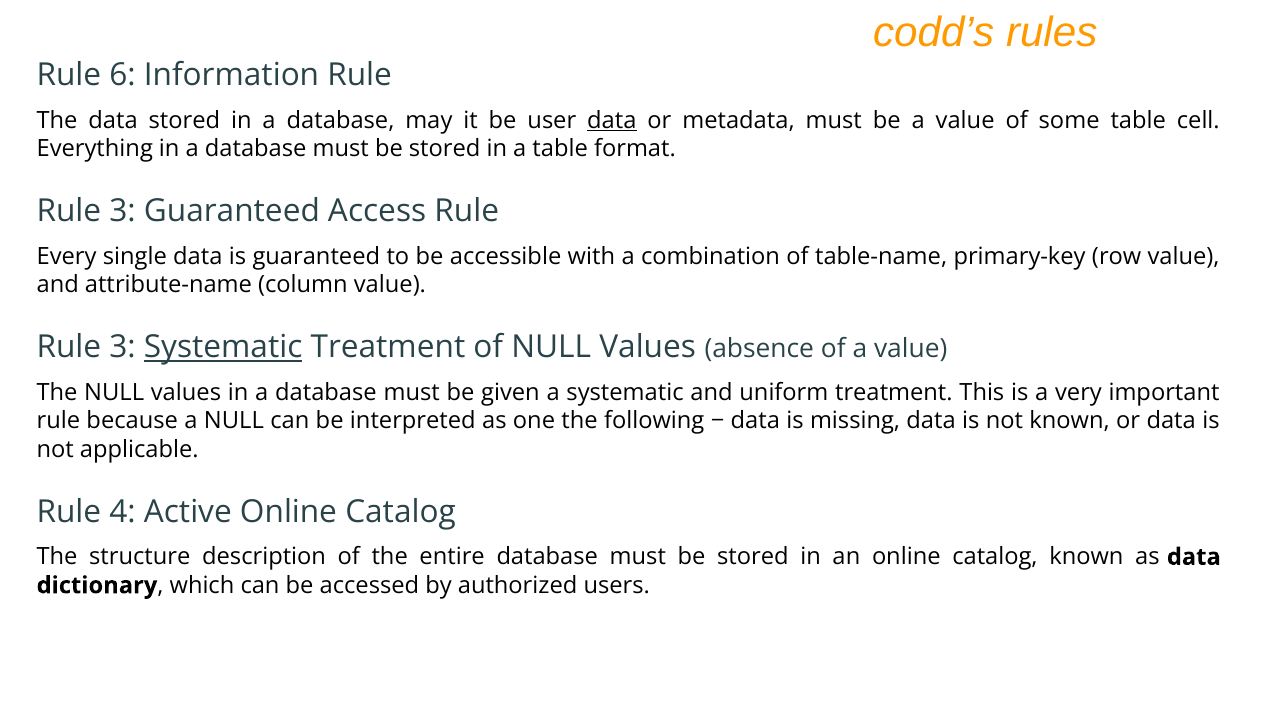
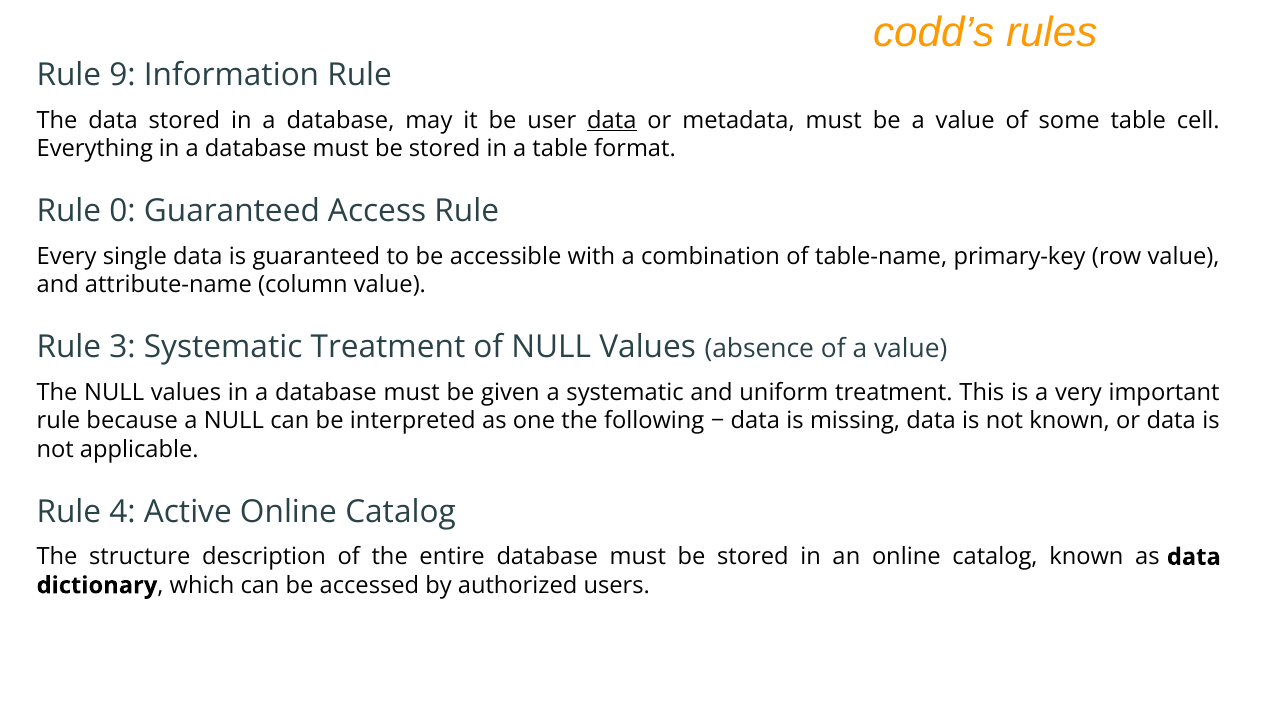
6: 6 -> 9 (123, 75)
3: 3 -> 0 (123, 211)
Systematic underline: present -> none (223, 347)
